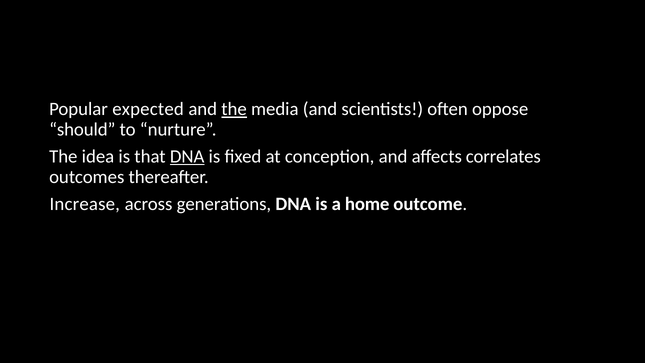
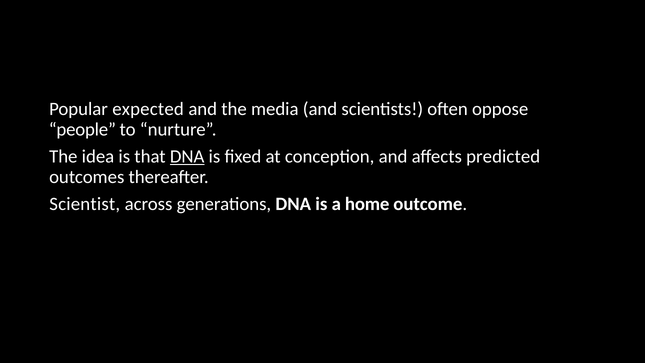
the underline: present -> none (234, 109)
should: should -> people (82, 129)
correlates: correlates -> predicted (503, 156)
Increase: Increase -> Scientist (85, 204)
